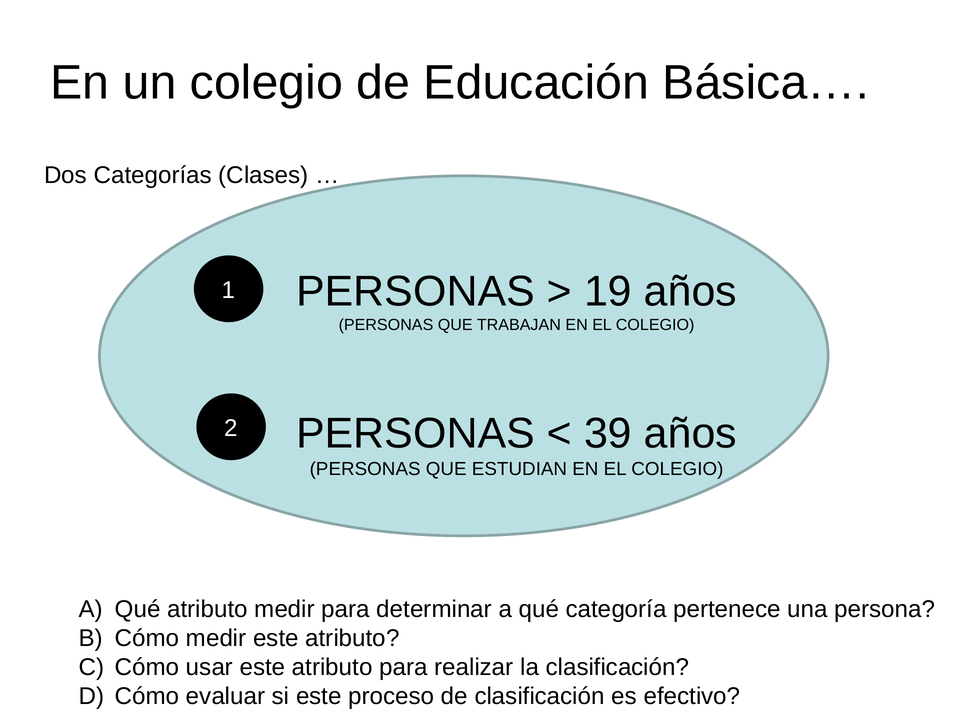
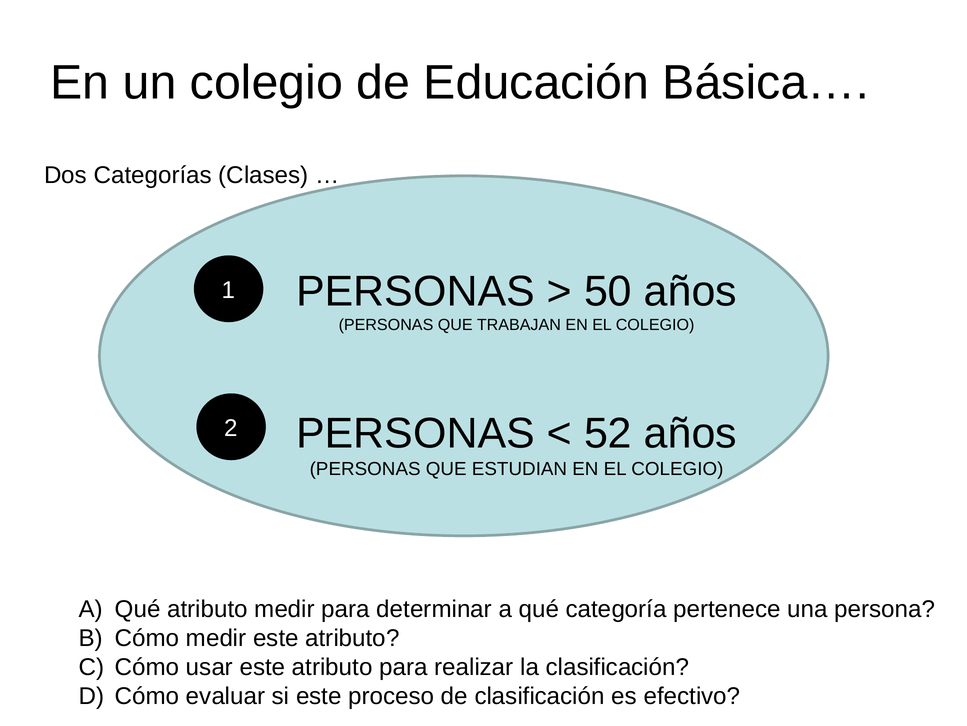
19: 19 -> 50 (608, 291)
39: 39 -> 52 (608, 433)
